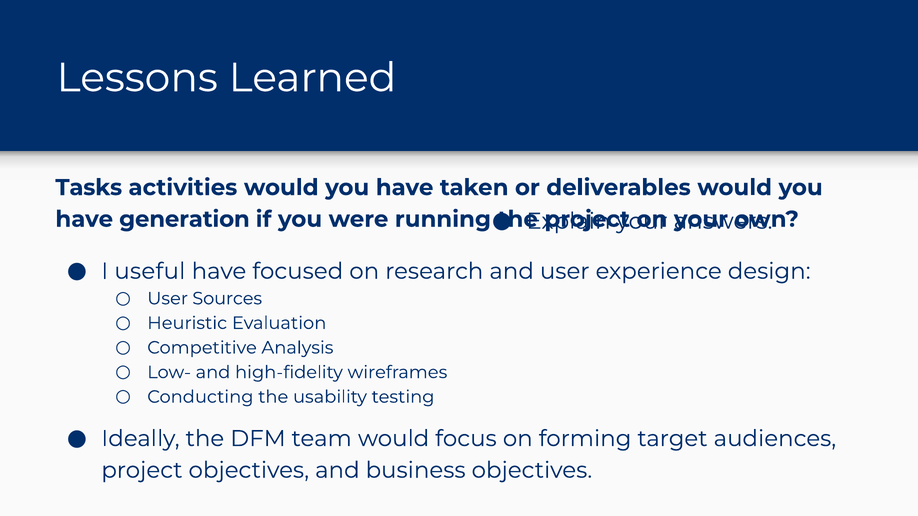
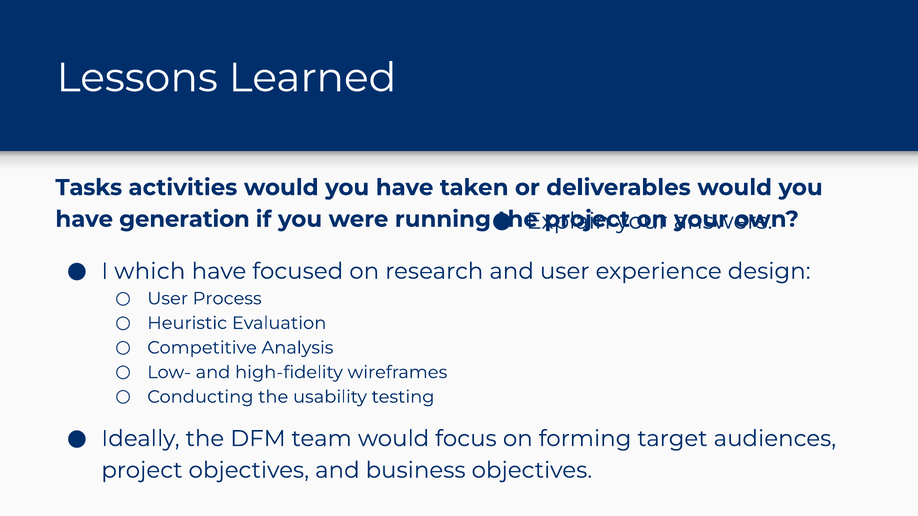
useful: useful -> which (150, 271)
Sources: Sources -> Process (227, 299)
